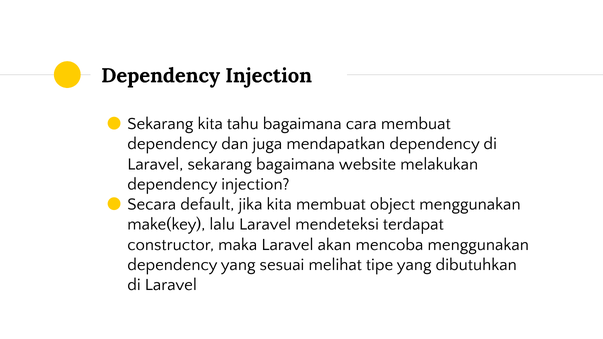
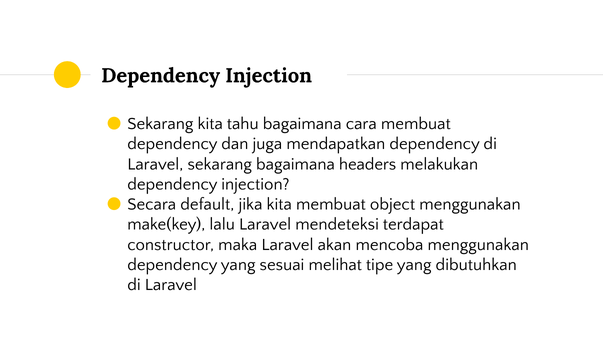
website: website -> headers (368, 164)
